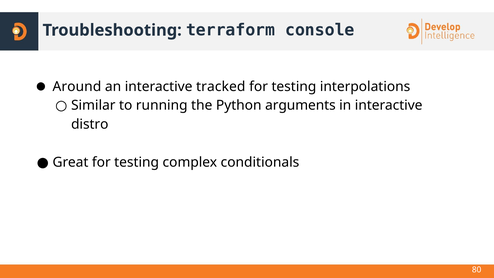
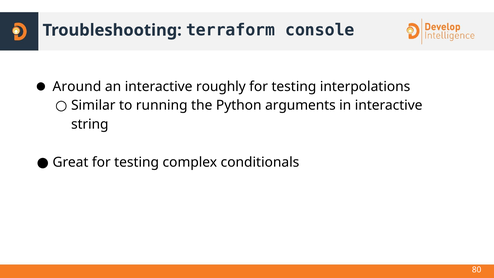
tracked: tracked -> roughly (221, 86)
distro: distro -> string (90, 124)
